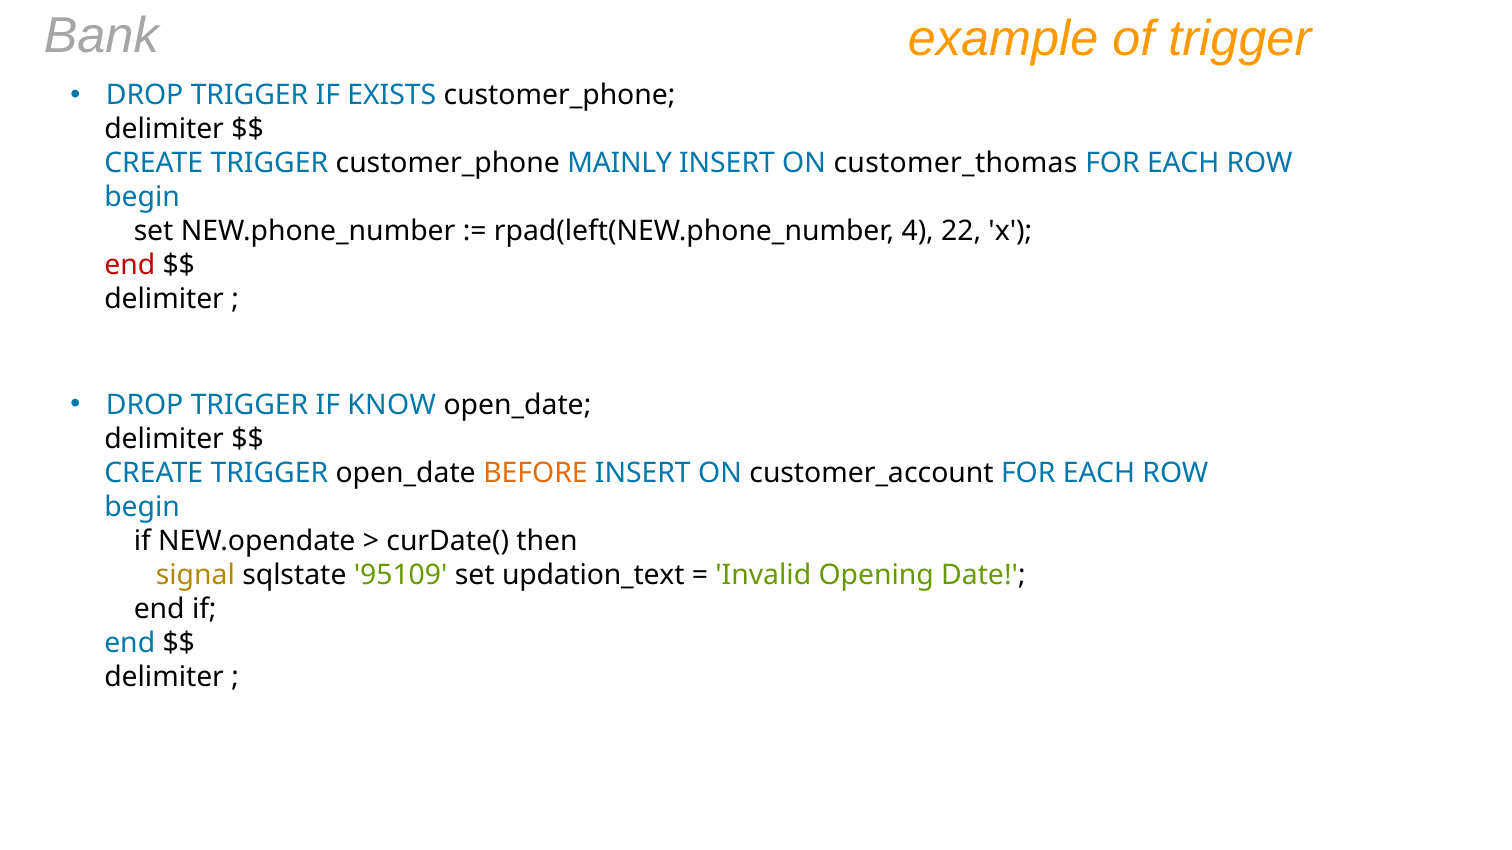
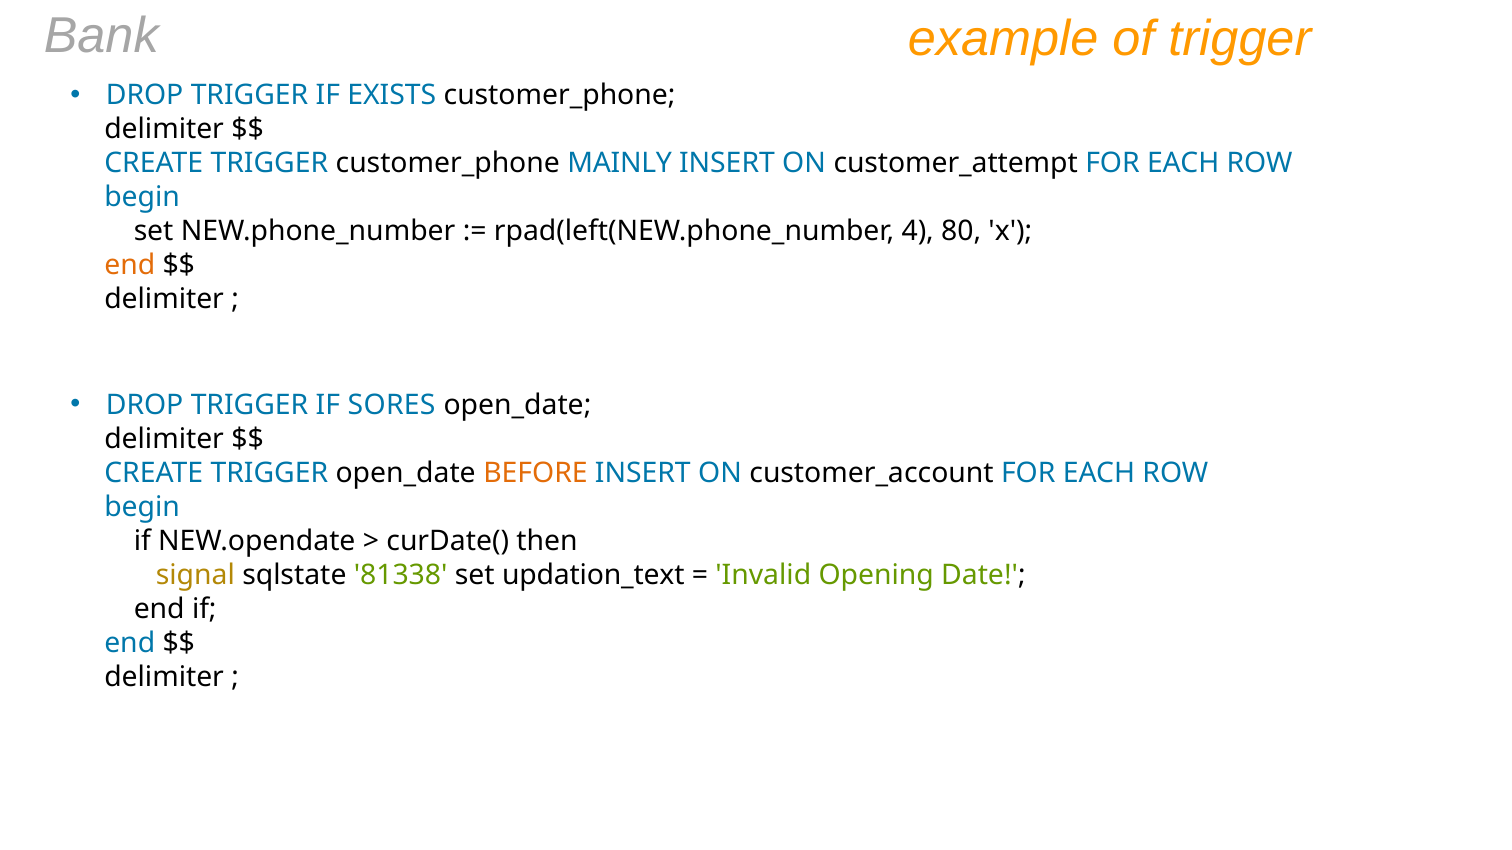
customer_thomas: customer_thomas -> customer_attempt (956, 164)
22: 22 -> 80 (961, 232)
end colour: red -> orange (130, 266)
KNOW: KNOW -> SORES (392, 405)
95109: 95109 -> 81338 (401, 575)
